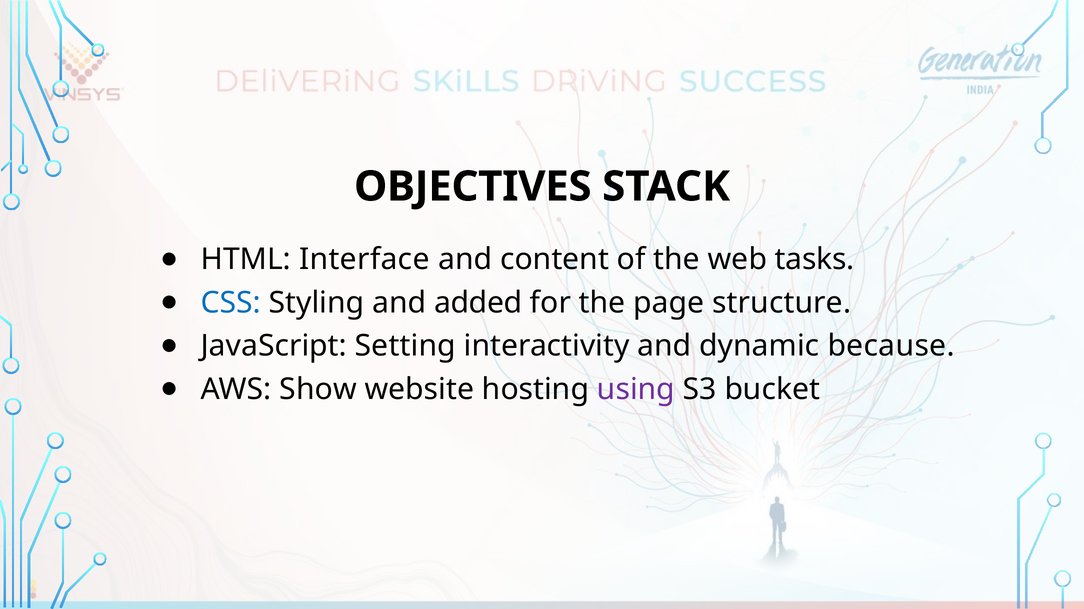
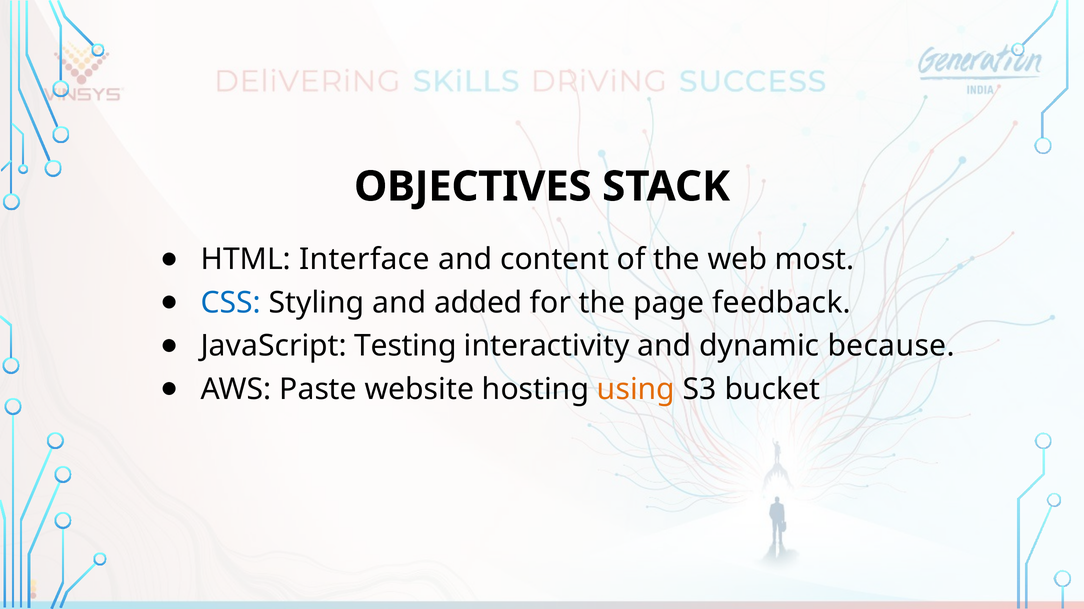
tasks: tasks -> most (814, 260)
structure: structure -> feedback (782, 303)
Setting: Setting -> Testing (406, 346)
Show: Show -> Paste (318, 390)
using colour: purple -> orange (636, 390)
